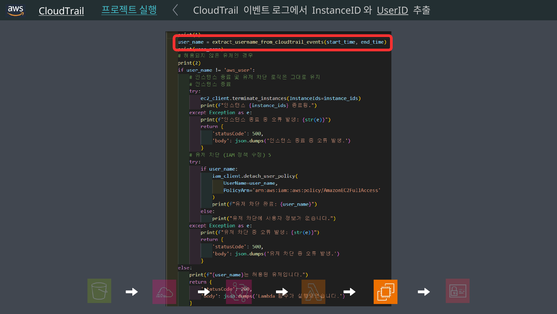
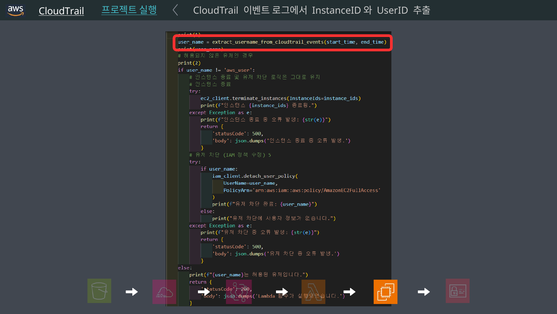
UserID underline: present -> none (393, 10)
